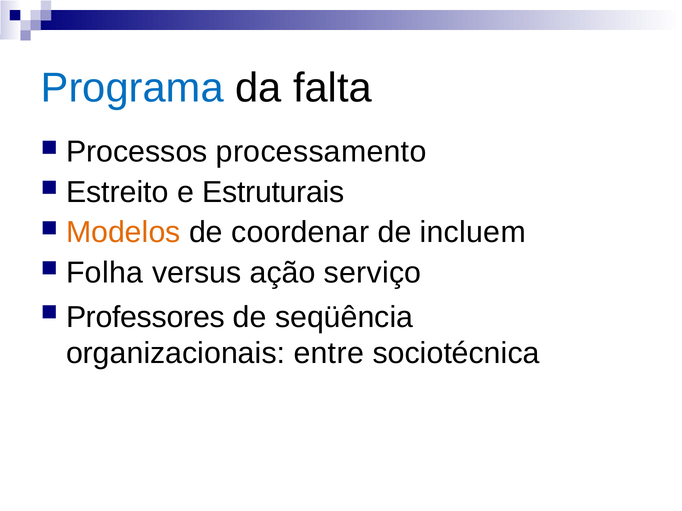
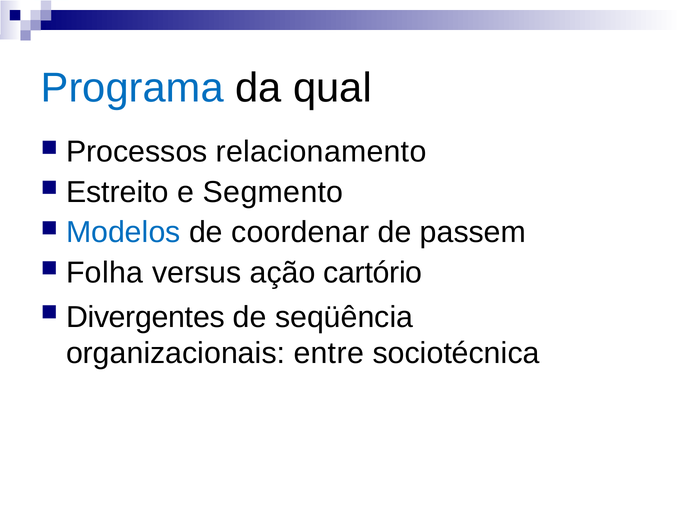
falta: falta -> qual (333, 88)
processamento: processamento -> relacionamento (321, 152)
Estruturais: Estruturais -> Segmento (273, 192)
Modelos colour: orange -> blue (123, 233)
incluem: incluem -> passem (473, 233)
serviço: serviço -> cartório (373, 273)
Professores: Professores -> Divergentes (145, 317)
